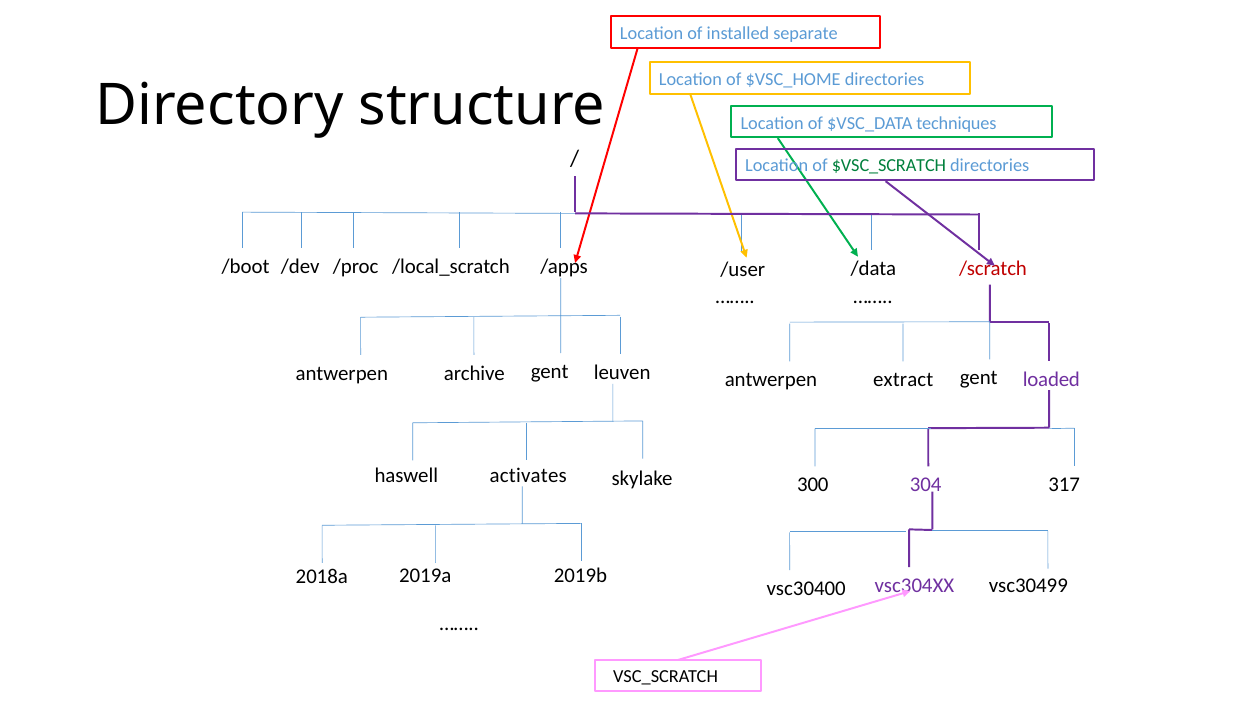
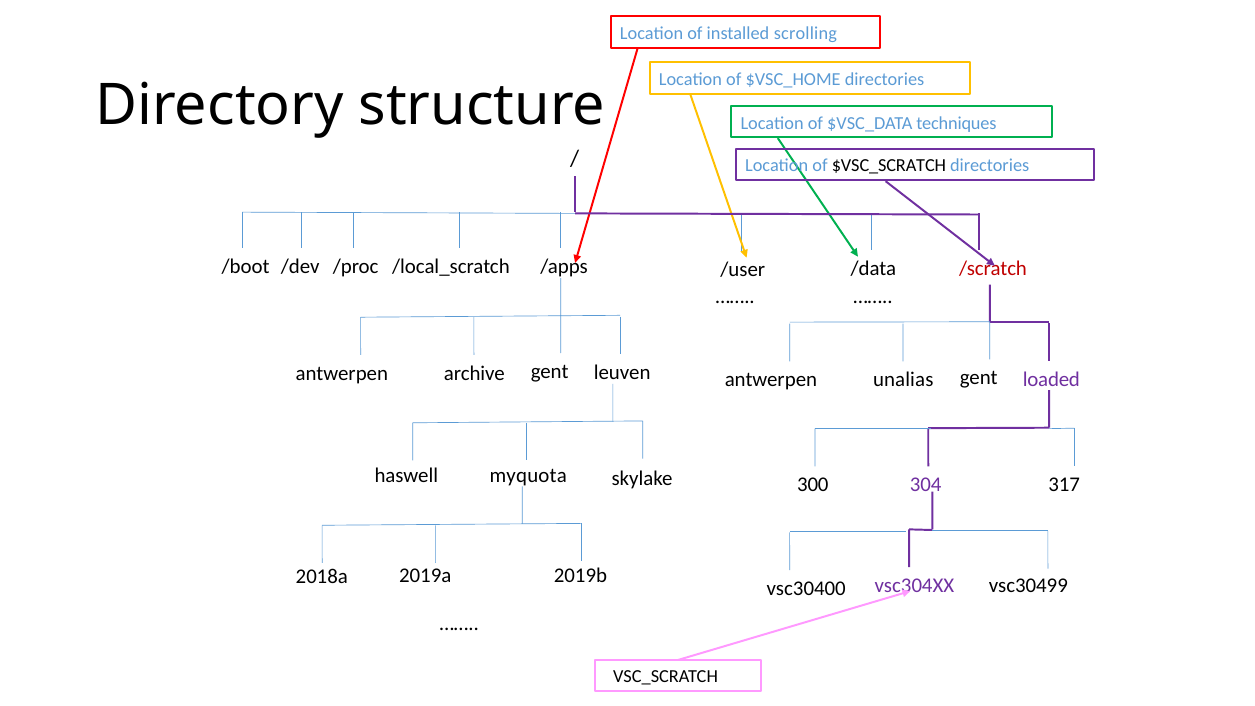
separate: separate -> scrolling (805, 33)
$VSC_SCRATCH colour: green -> black (889, 166)
extract: extract -> unalias (903, 380)
activates: activates -> myquota (528, 476)
